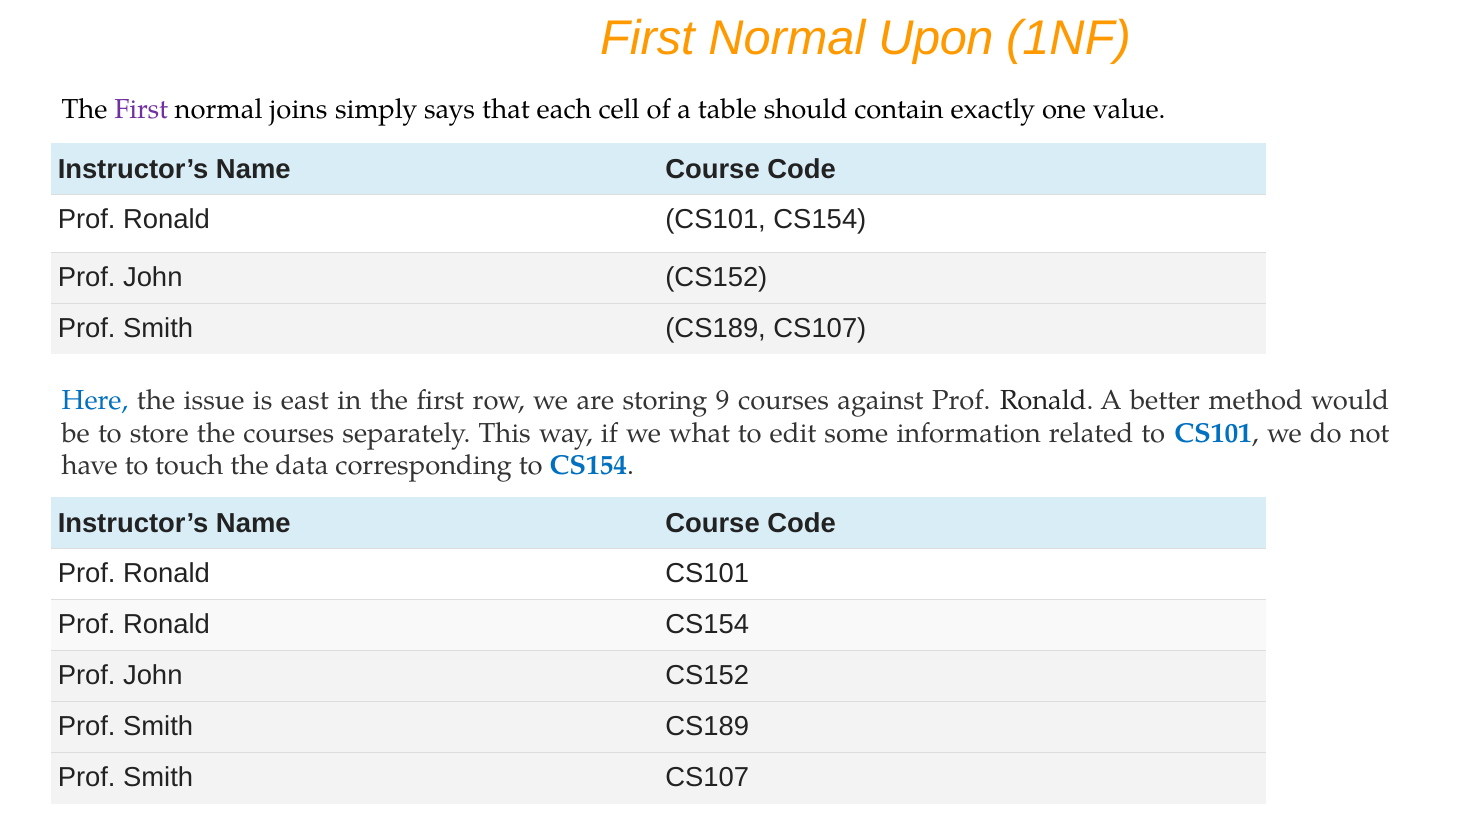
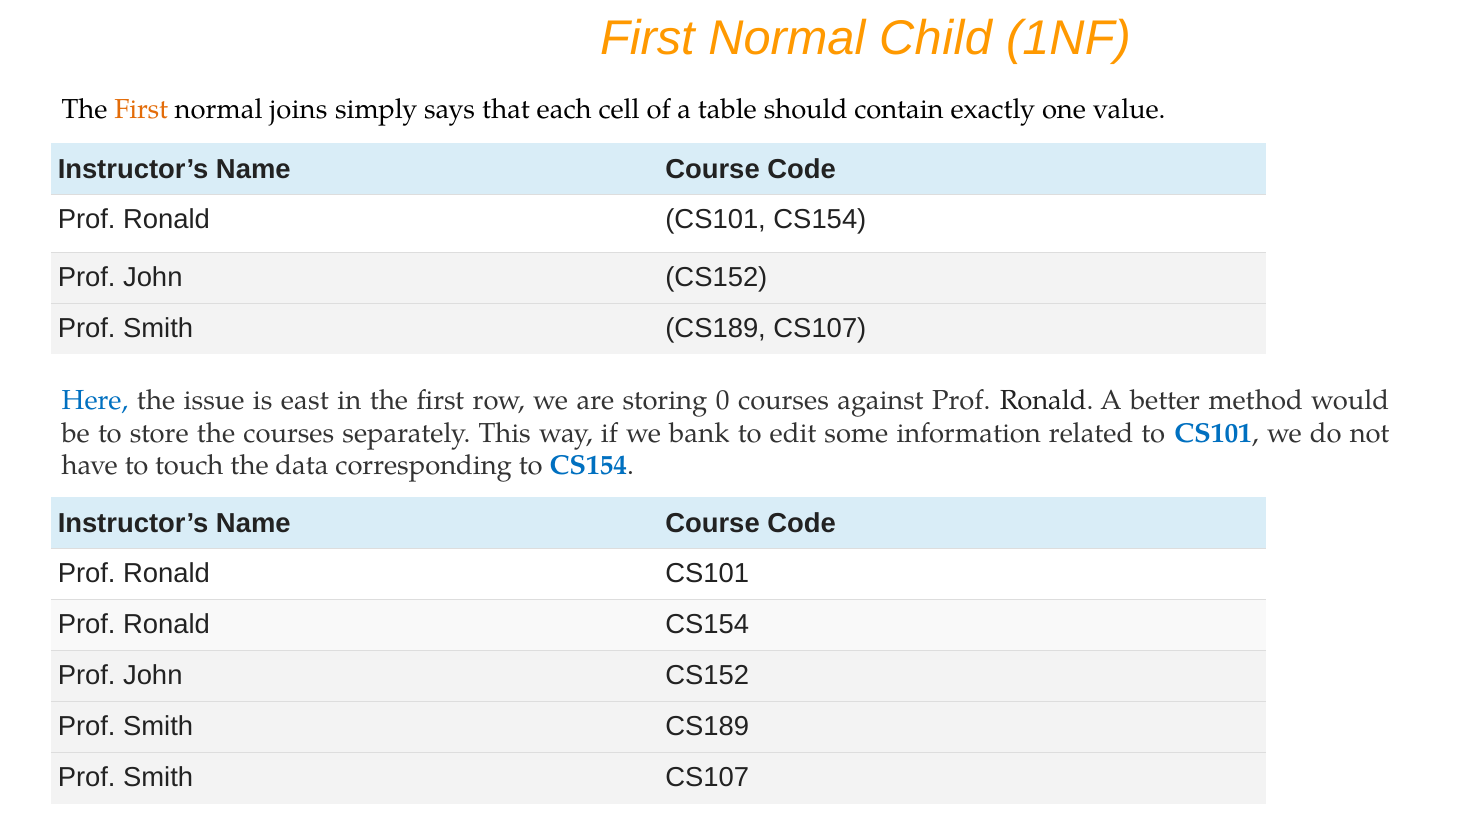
Upon: Upon -> Child (935, 38)
First colour: purple -> orange (141, 109)
9: 9 -> 0 (723, 400)
what: what -> bank (699, 433)
